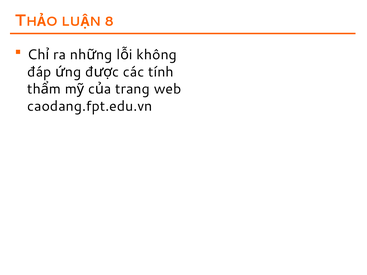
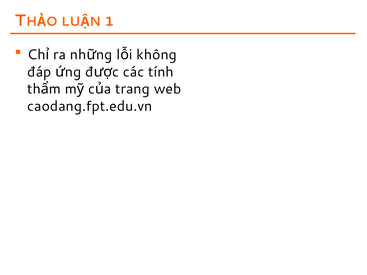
8: 8 -> 1 (109, 22)
